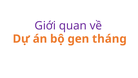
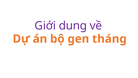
quan: quan -> dung (73, 26)
